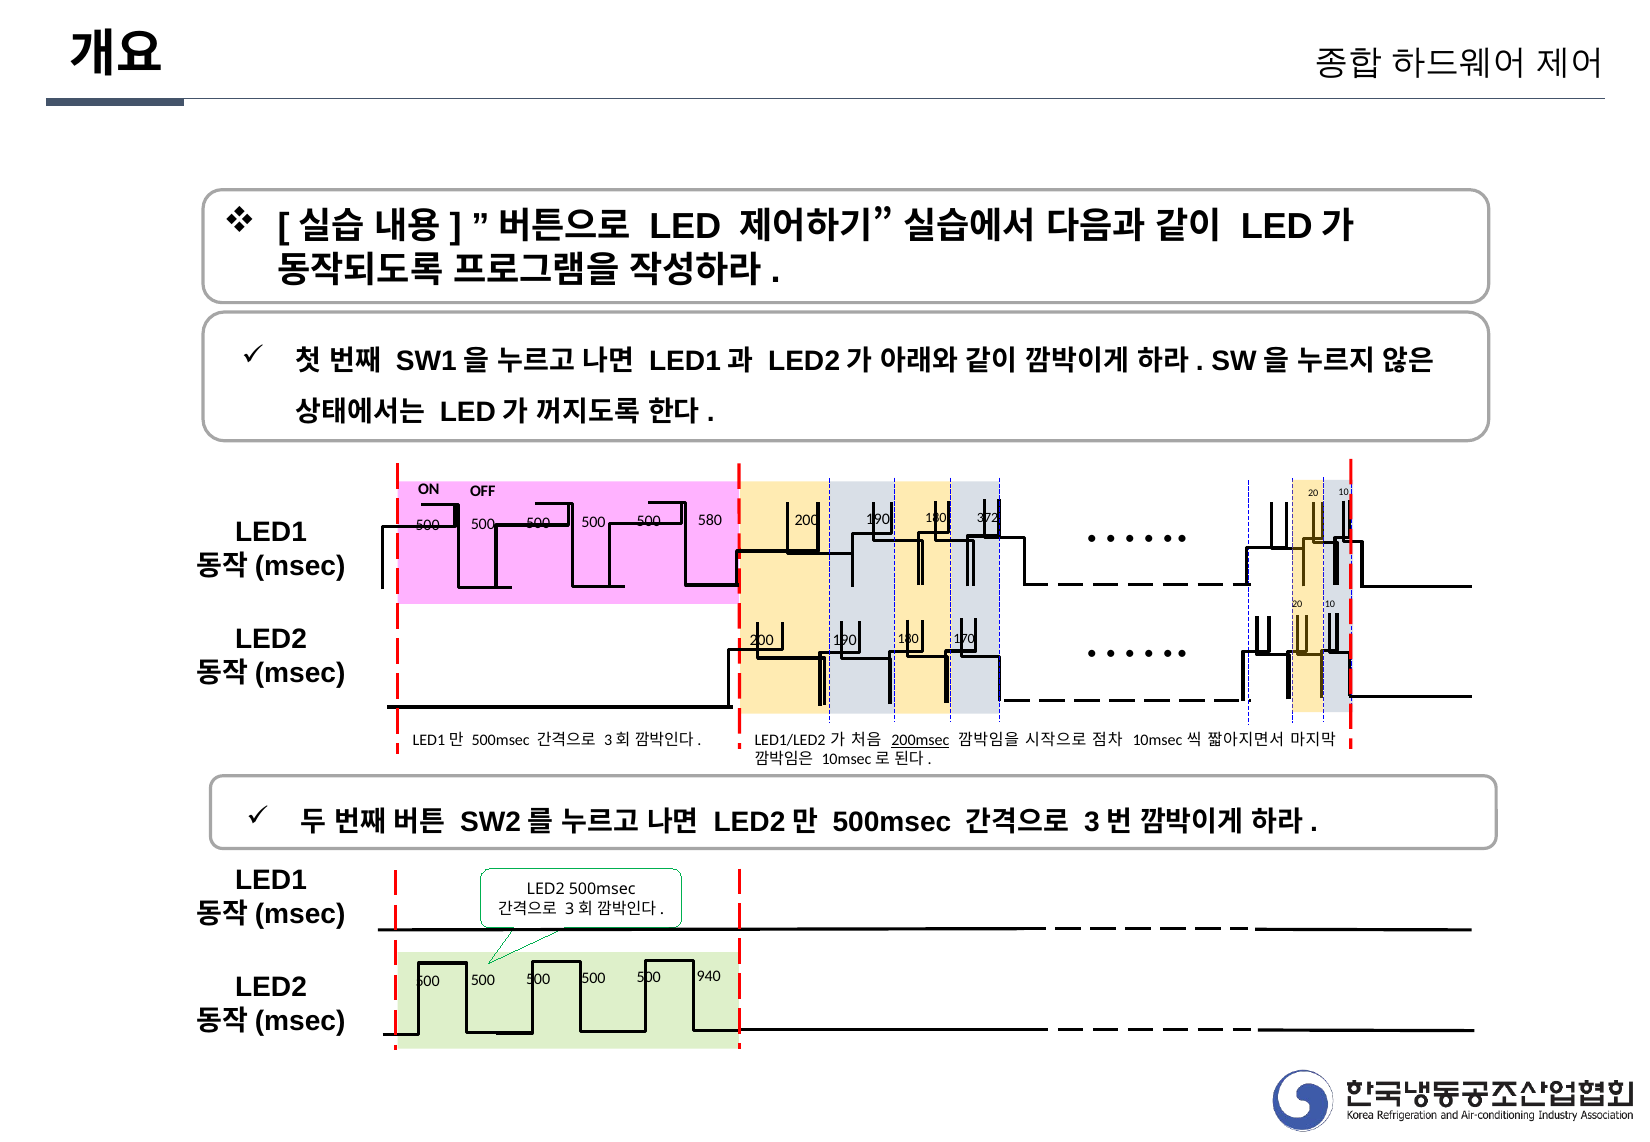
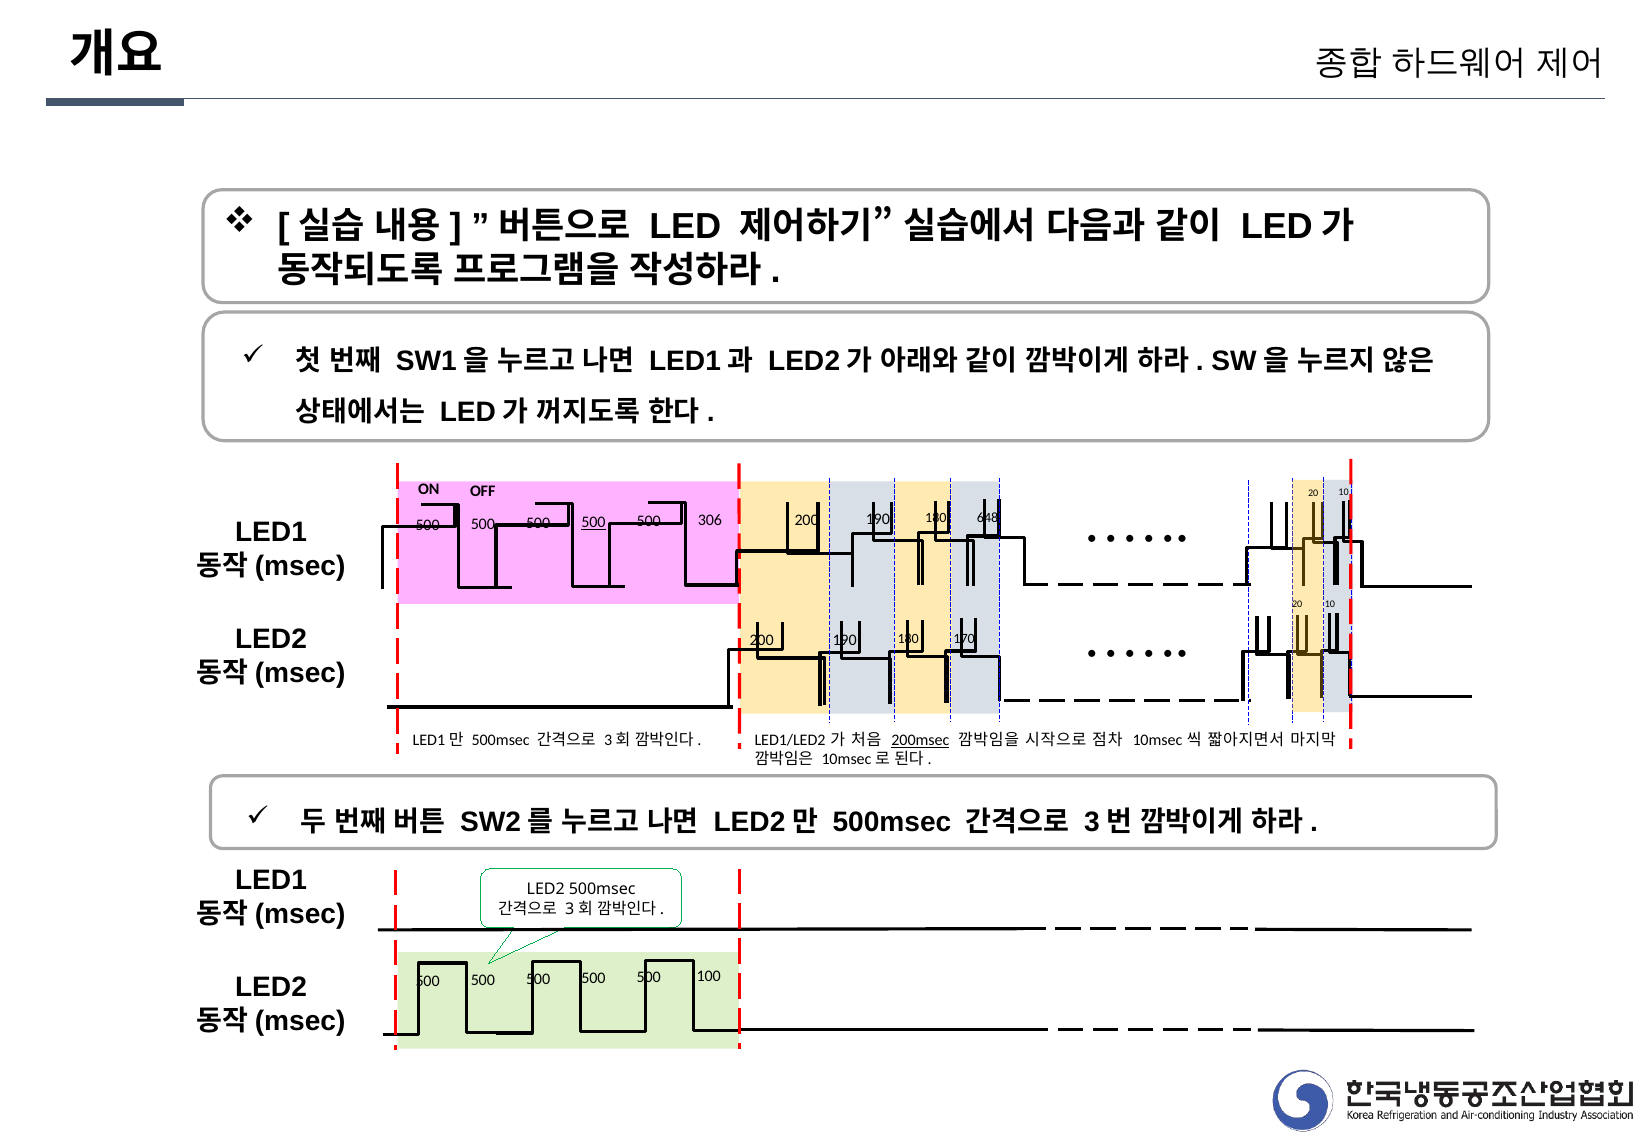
372: 372 -> 648 (988, 518)
500 underline: none -> present (594, 523)
580: 580 -> 306 (710, 521)
940: 940 -> 100 (709, 977)
